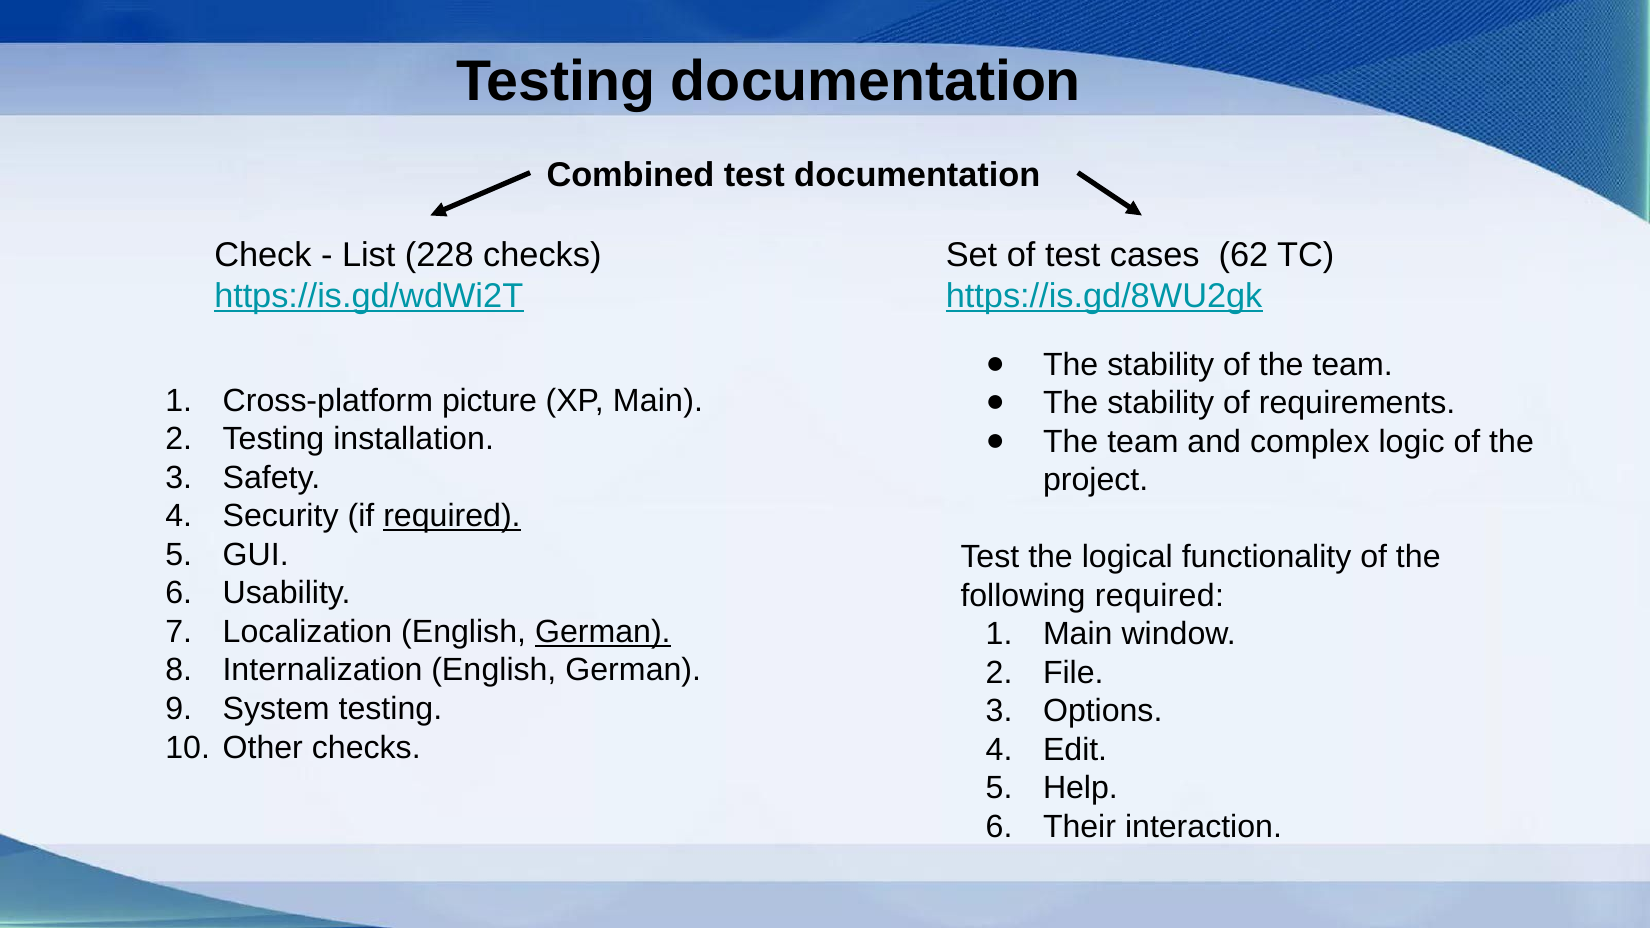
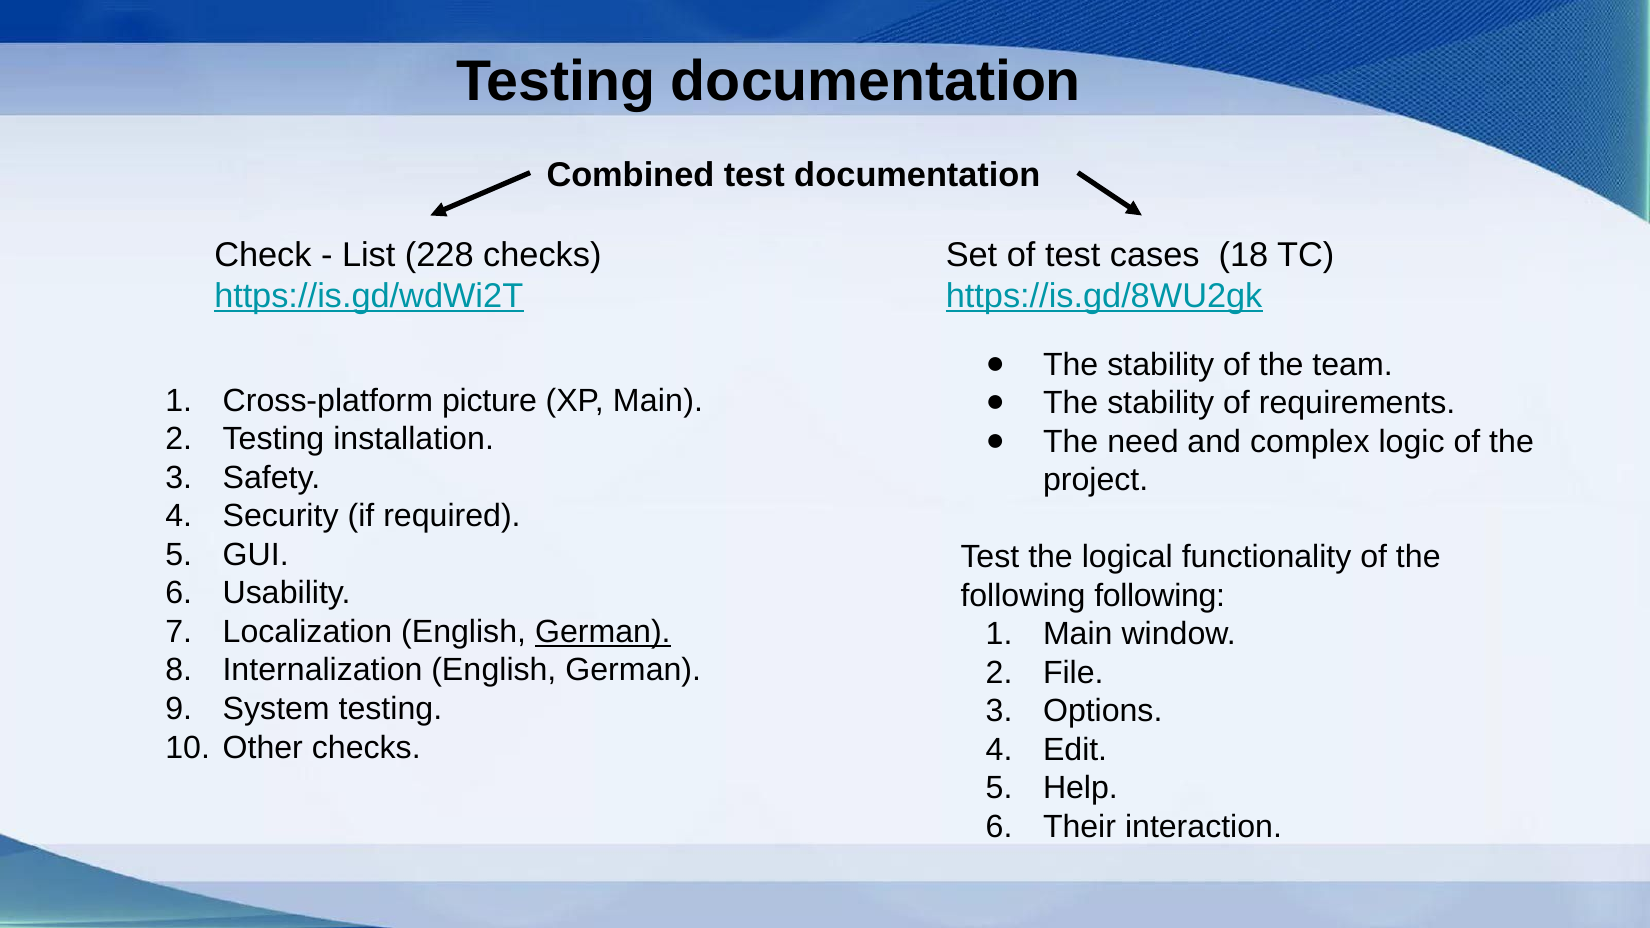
62: 62 -> 18 (1243, 255)
team: team -> need (1143, 442)
required underline: present -> none (452, 516)
following required: required -> following (1160, 596)
